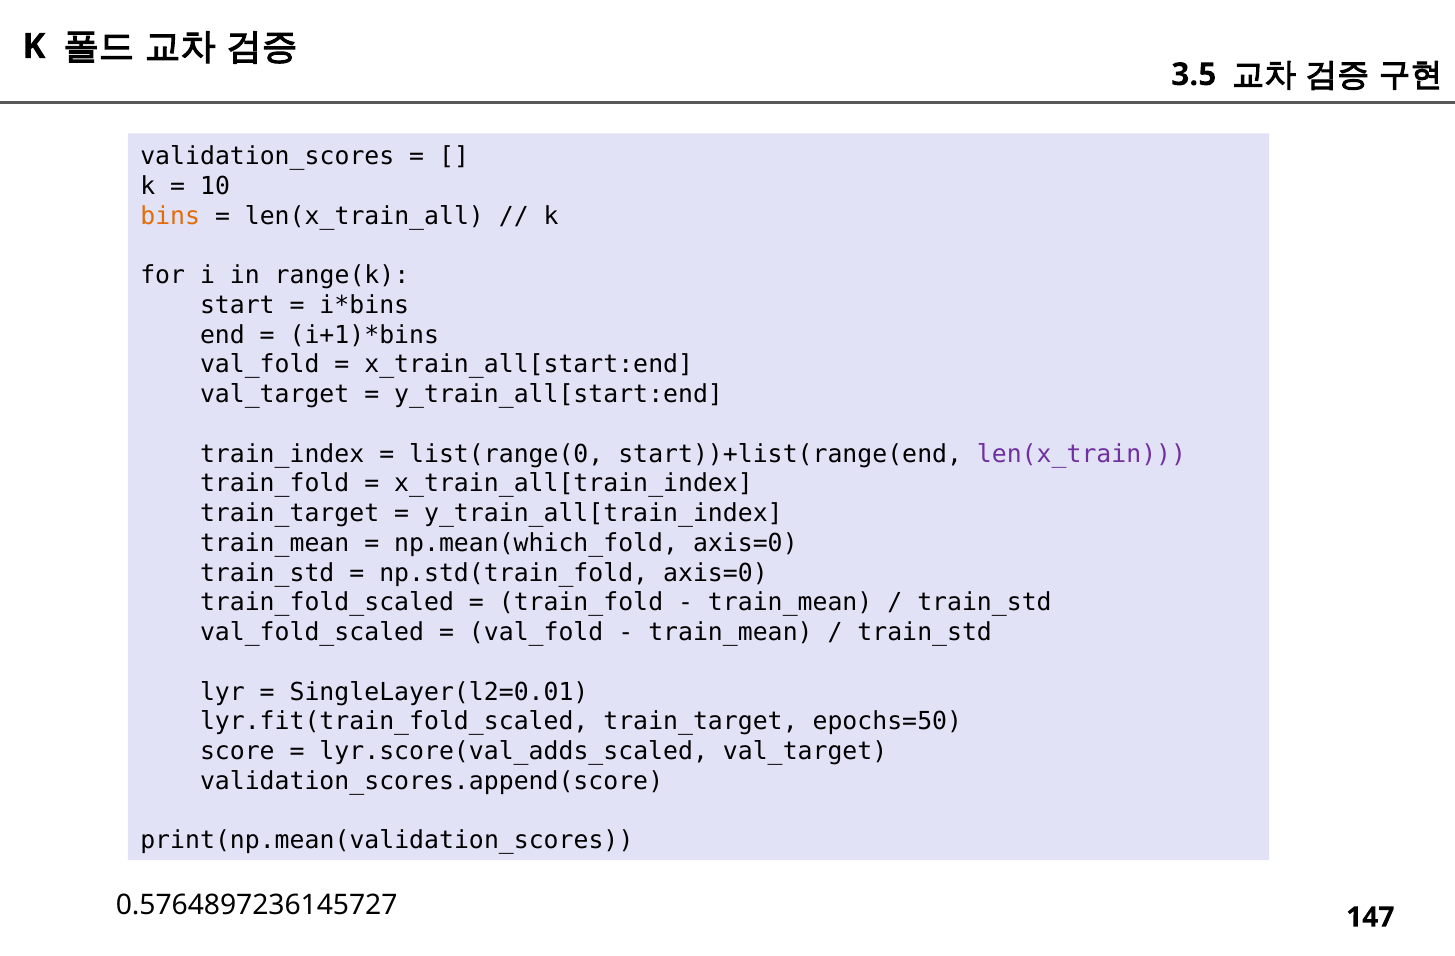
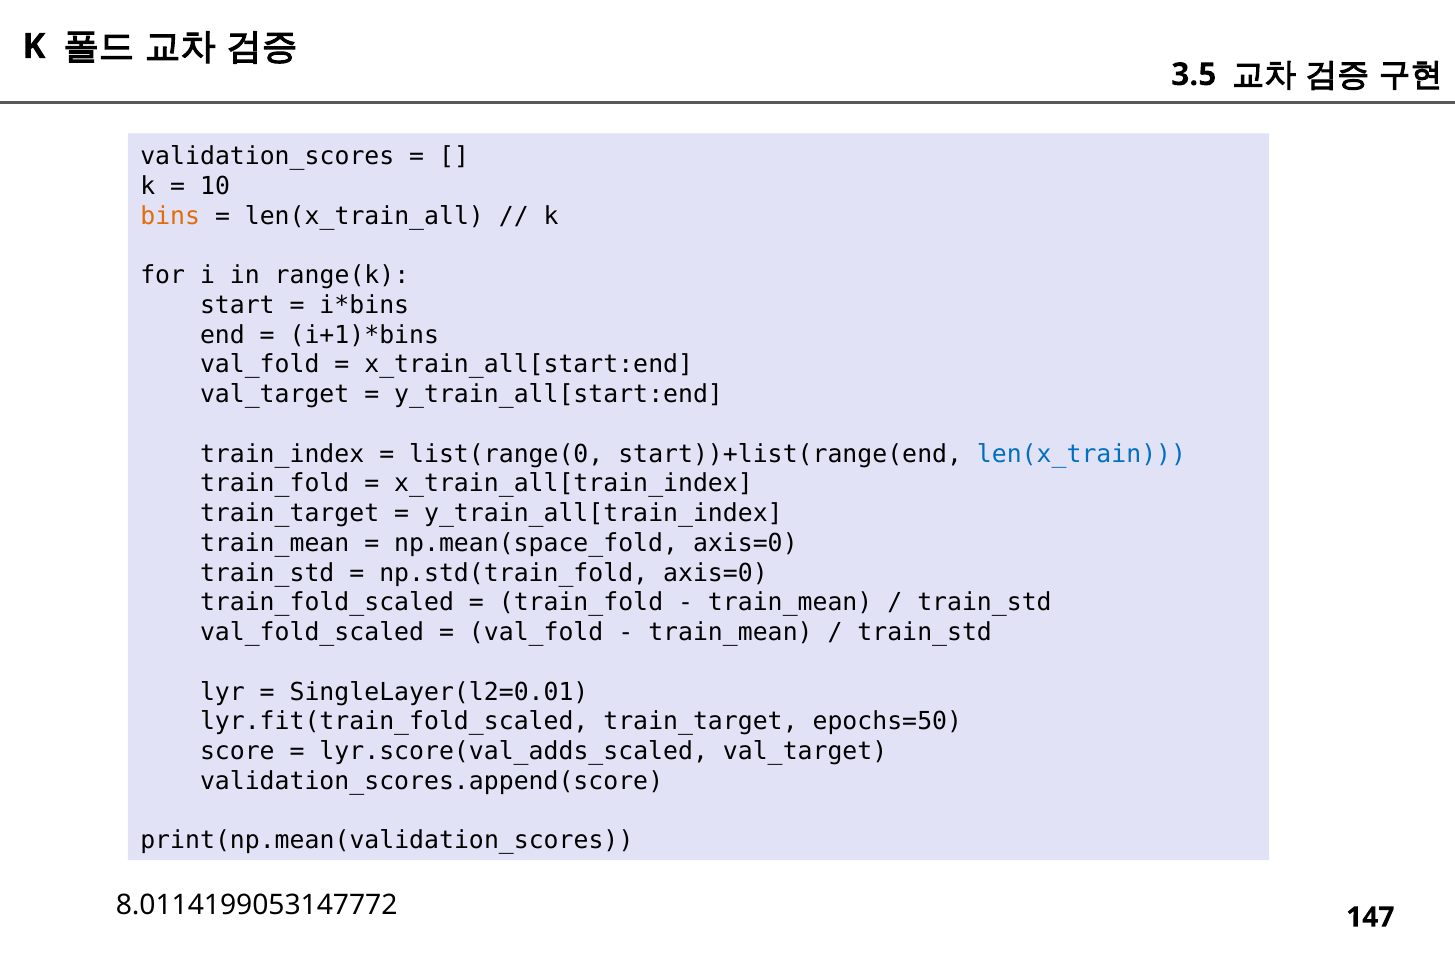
len(x_train colour: purple -> blue (1082, 454)
np.mean(which_fold: np.mean(which_fold -> np.mean(space_fold (536, 543)
0.5764897236145727: 0.5764897236145727 -> 8.0114199053147772 (257, 905)
